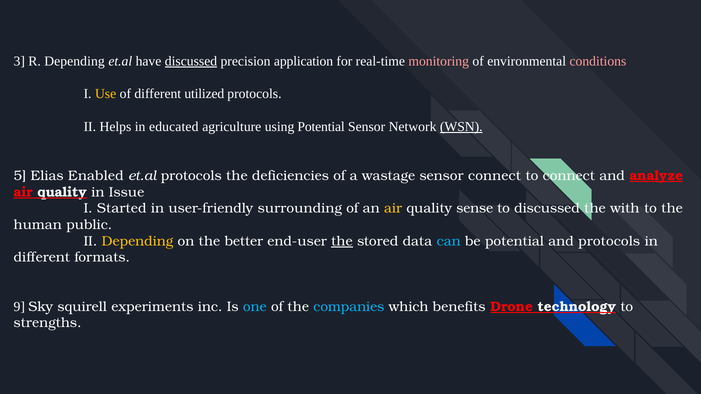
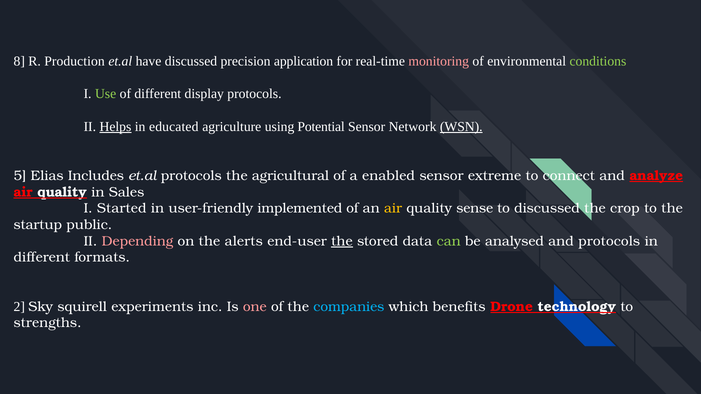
3: 3 -> 8 (19, 61)
R Depending: Depending -> Production (75, 61)
discussed underline: present -> none (191, 61)
conditions colour: pink -> light green (598, 61)
Use colour: yellow -> light green (106, 94)
utilized: utilized -> display (204, 94)
Helps underline: none -> present (115, 127)
Enabled: Enabled -> Includes (96, 176)
deficiencies: deficiencies -> agricultural (290, 176)
wastage: wastage -> enabled (388, 176)
sensor connect: connect -> extreme (495, 176)
Issue: Issue -> Sales (127, 192)
surrounding: surrounding -> implemented (300, 209)
with: with -> crop (625, 209)
human: human -> startup (38, 225)
Depending colour: yellow -> pink (137, 241)
better: better -> alerts (244, 241)
can colour: light blue -> light green (449, 241)
be potential: potential -> analysed (514, 241)
9: 9 -> 2 (19, 307)
one colour: light blue -> pink (255, 307)
